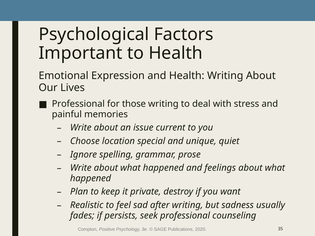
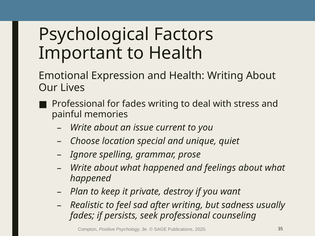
for those: those -> fades (134, 104)
